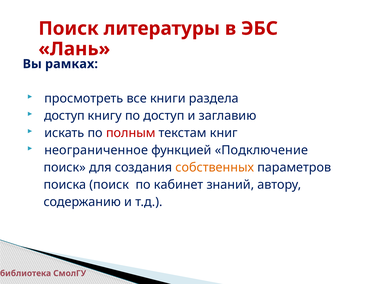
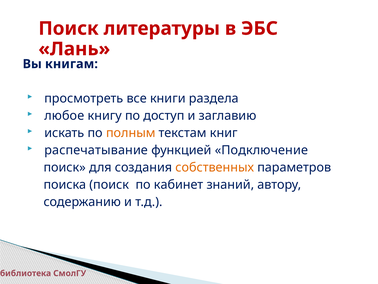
рамках: рамках -> книгам (71, 64)
доступ: доступ -> любое (64, 116)
полным colour: red -> orange (131, 133)
неограниченное: неограниченное -> распечатывание (96, 150)
